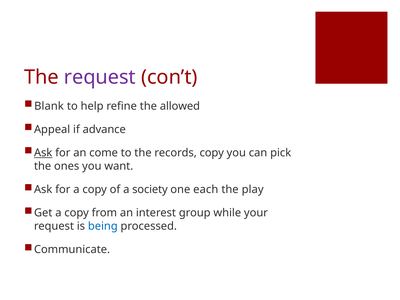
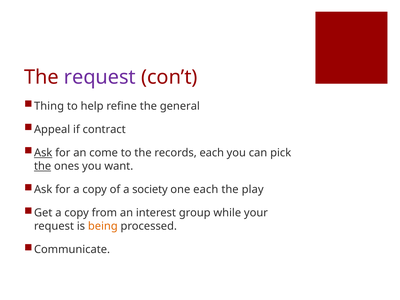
Blank: Blank -> Thing (49, 106)
allowed: allowed -> general (180, 106)
advance: advance -> contract (104, 129)
records copy: copy -> each (212, 153)
the underline: none -> present (43, 166)
being colour: blue -> orange (103, 226)
